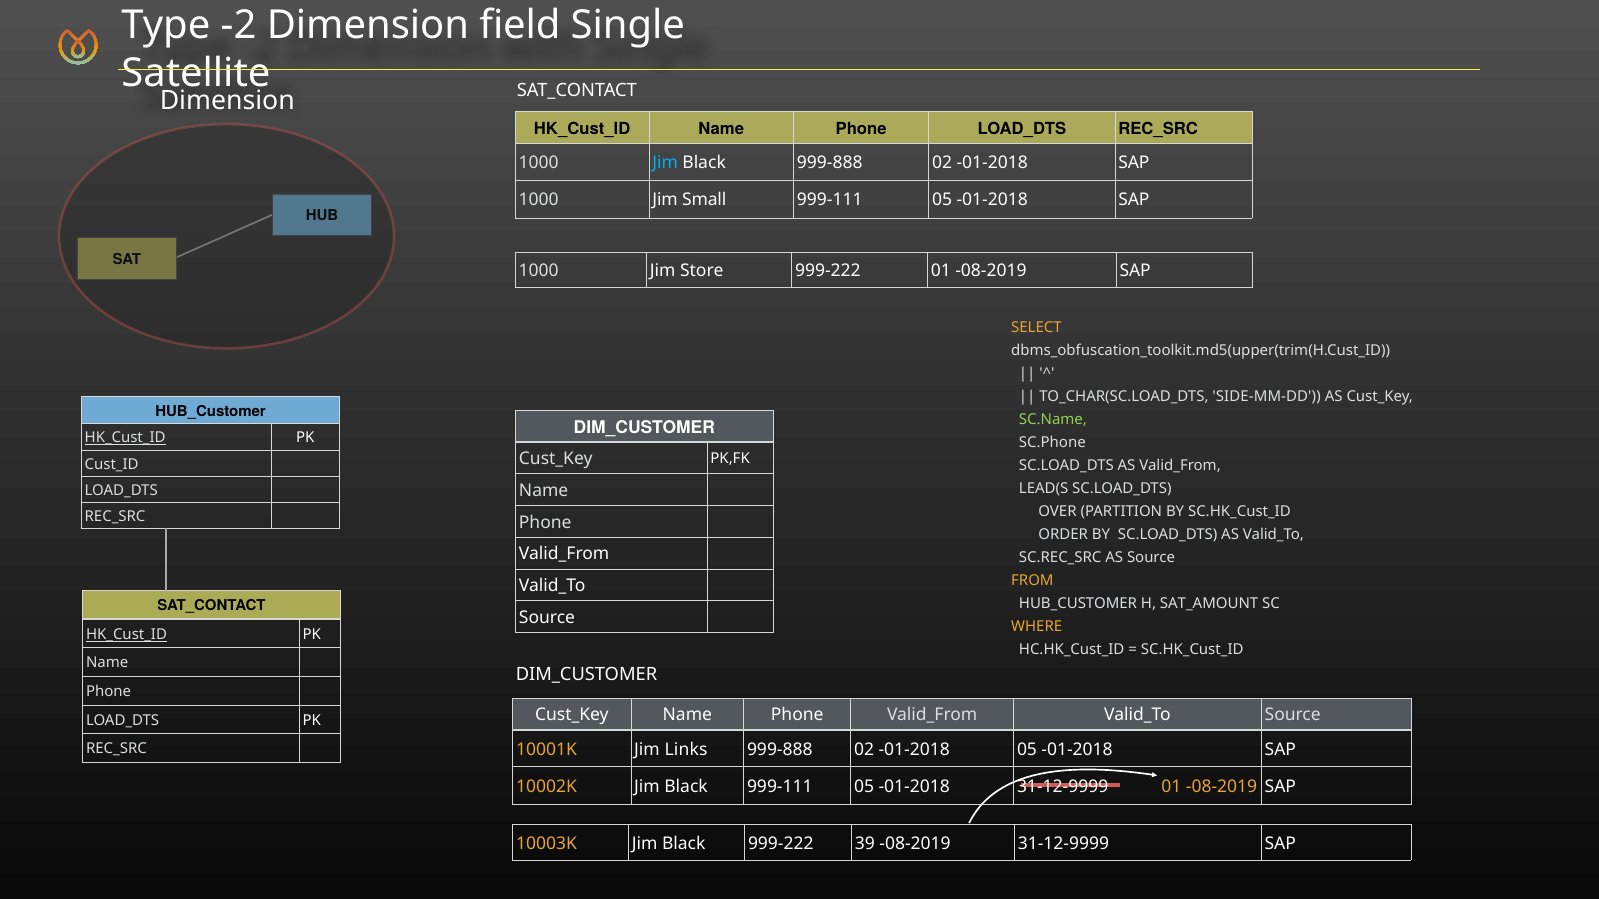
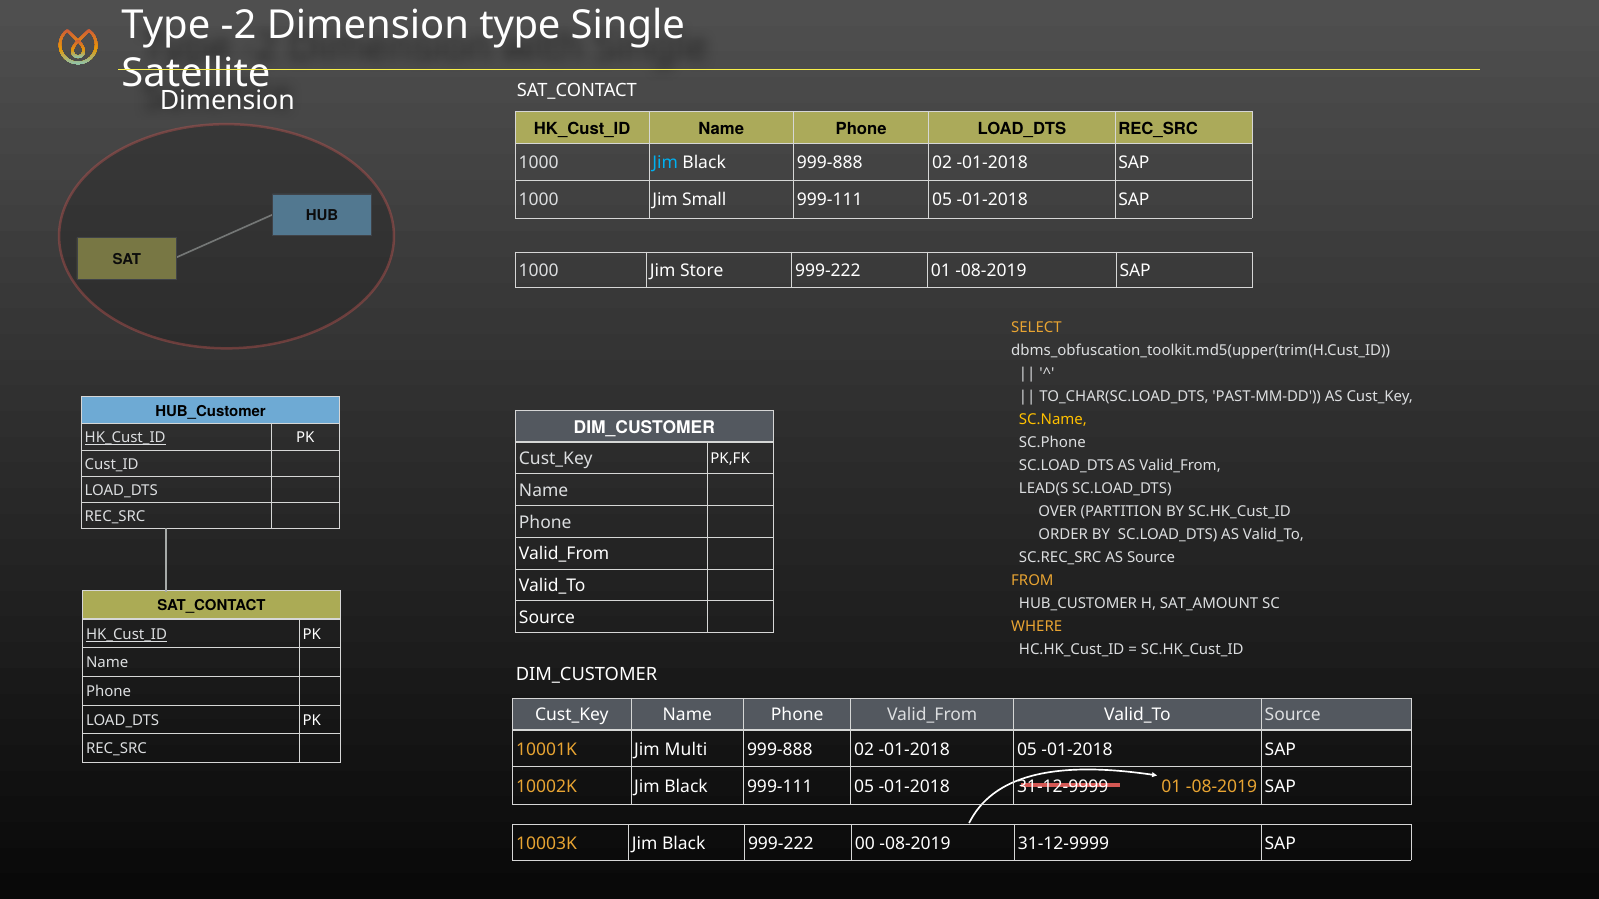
Dimension field: field -> type (520, 25)
SIDE-MM-DD: SIDE-MM-DD -> PAST-MM-DD (1267, 397)
SC.Name colour: light green -> yellow (1053, 420)
Links: Links -> Multi (686, 750)
39: 39 -> 00 (865, 844)
